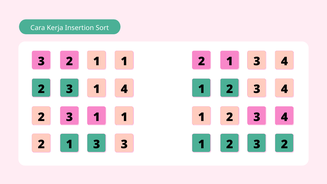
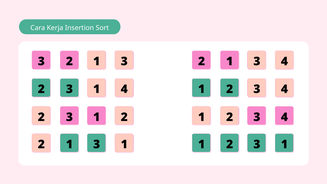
1: 1 -> 3 (124, 61)
1: 1 -> 2 (124, 117)
3: 3 -> 1 (124, 144)
2: 2 -> 1 (284, 144)
